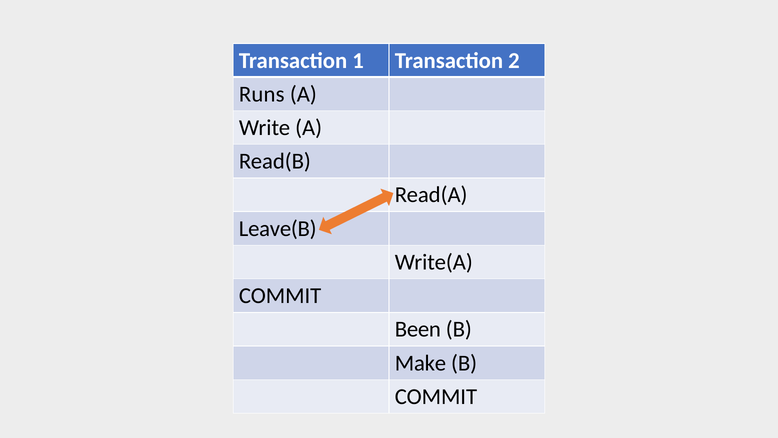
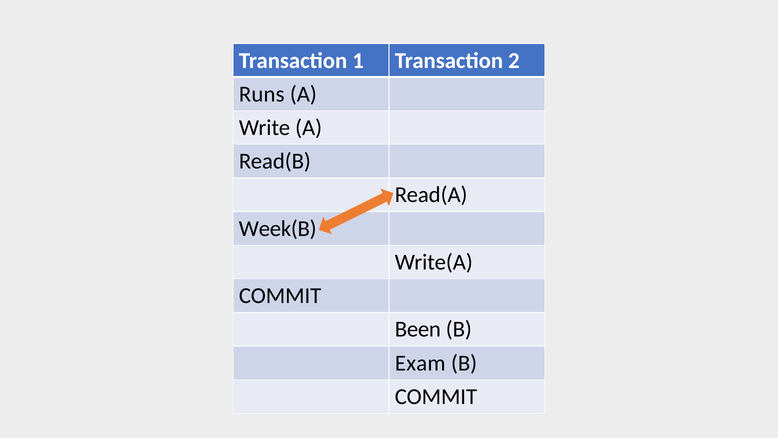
Leave(B: Leave(B -> Week(B (278, 228)
Make: Make -> Exam (420, 363)
